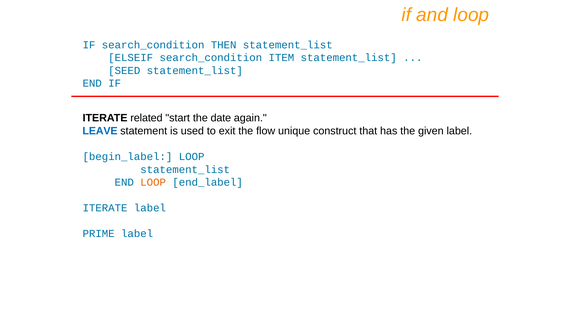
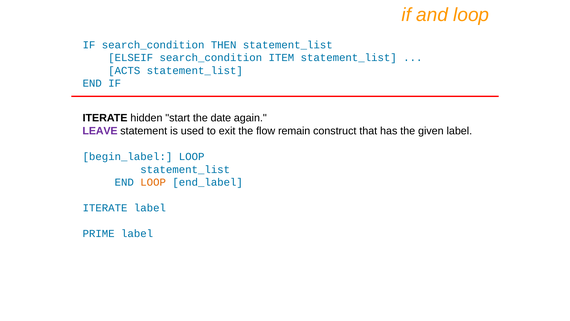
SEED: SEED -> ACTS (124, 71)
related: related -> hidden (146, 118)
LEAVE colour: blue -> purple (100, 131)
unique: unique -> remain (294, 131)
